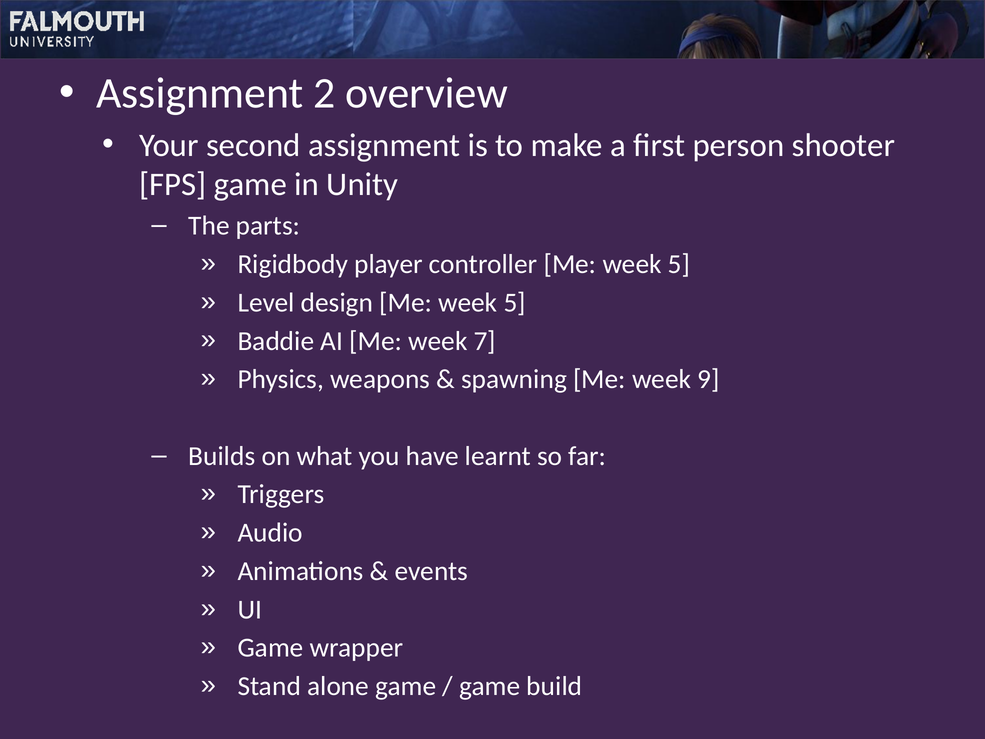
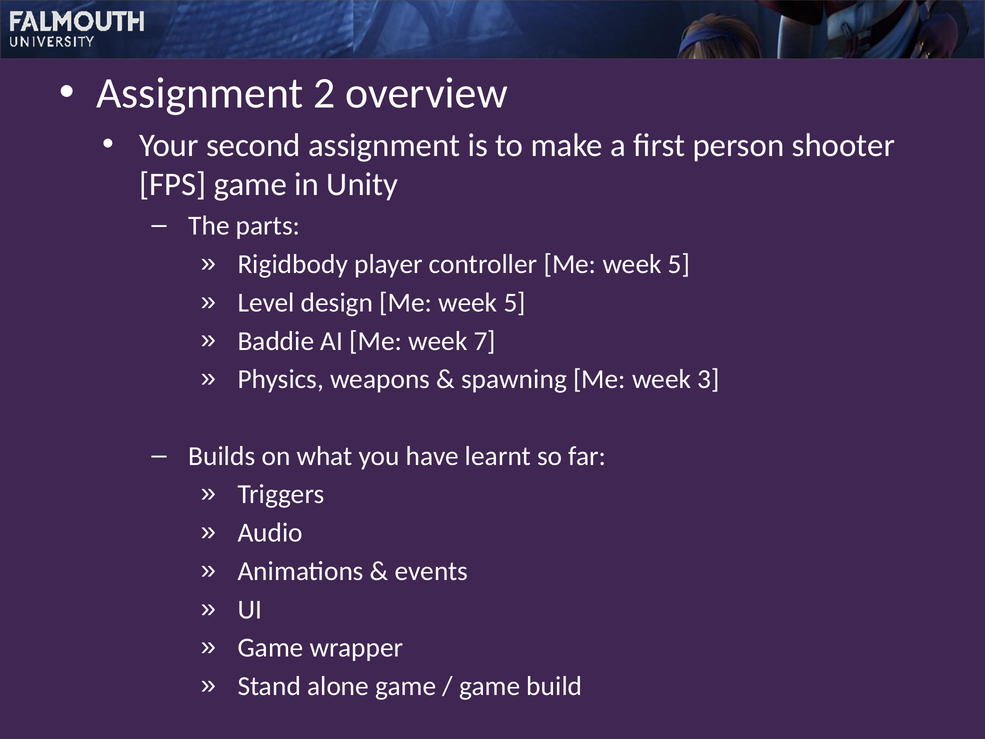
9: 9 -> 3 (708, 379)
